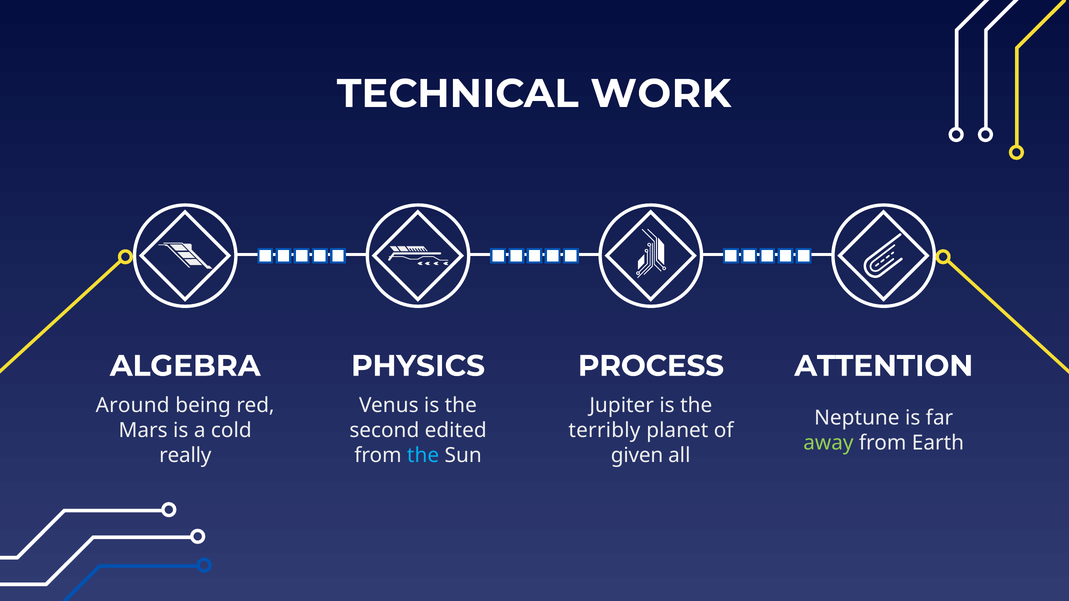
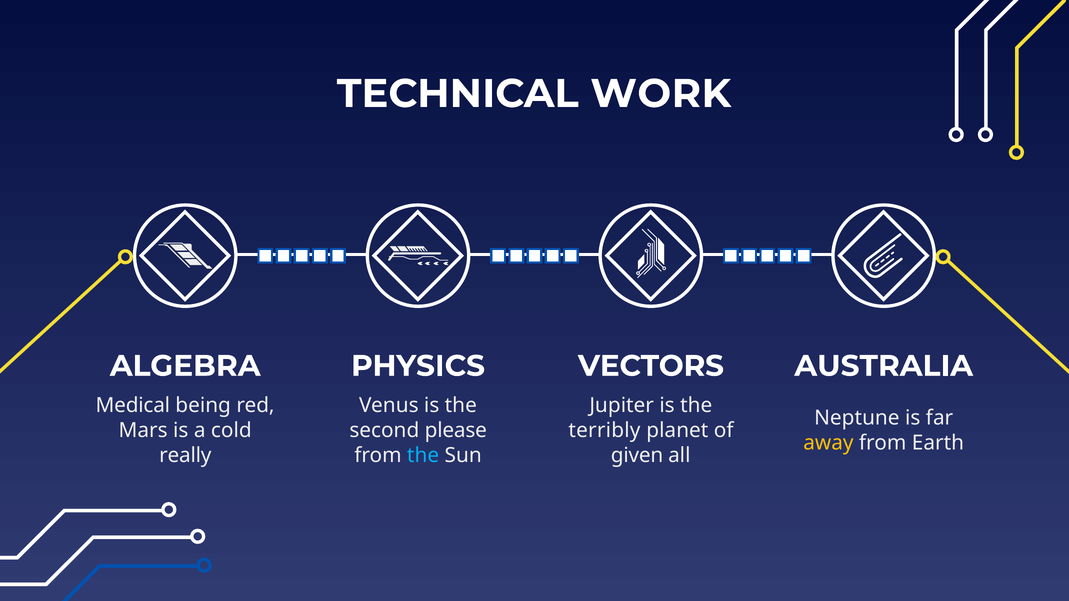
PROCESS: PROCESS -> VECTORS (651, 366)
ATTENTION: ATTENTION -> AUSTRALIA (884, 366)
Around: Around -> Medical (133, 406)
edited: edited -> please (456, 431)
away colour: light green -> yellow (828, 443)
